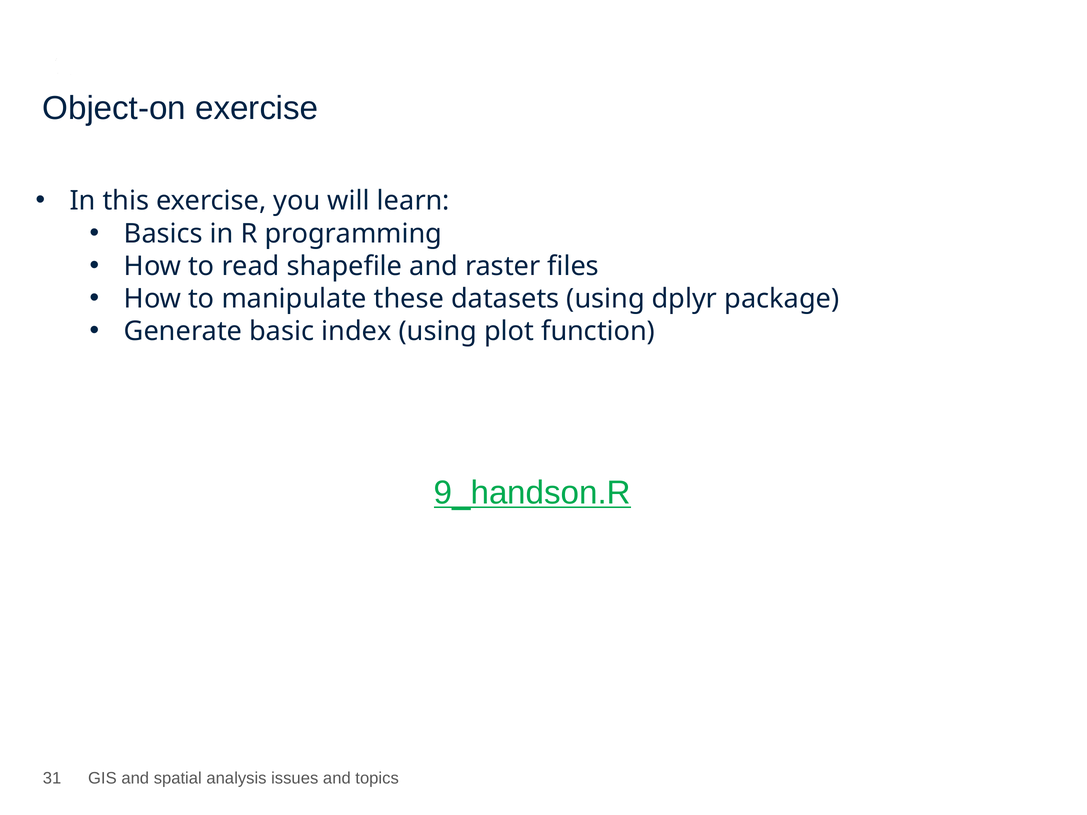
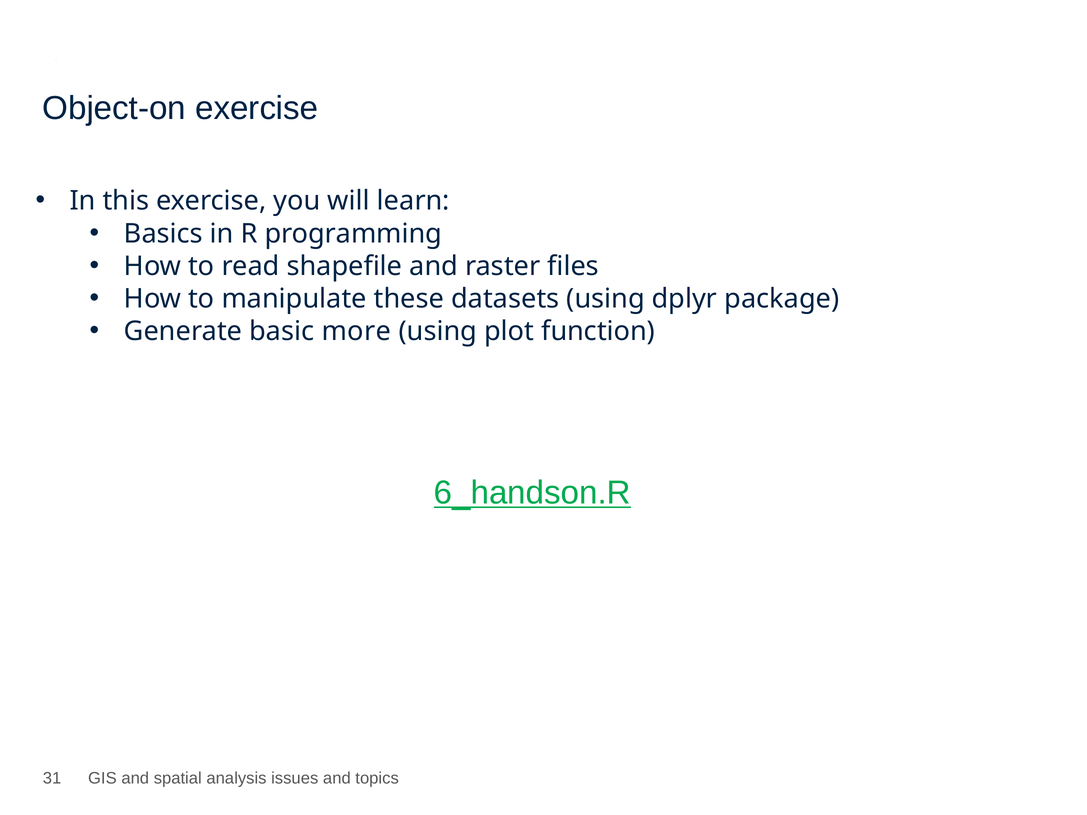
index: index -> more (356, 331)
9_handson.R: 9_handson.R -> 6_handson.R (532, 493)
